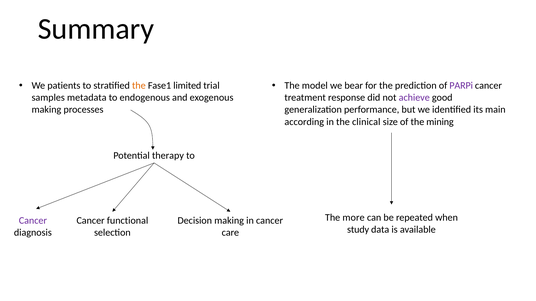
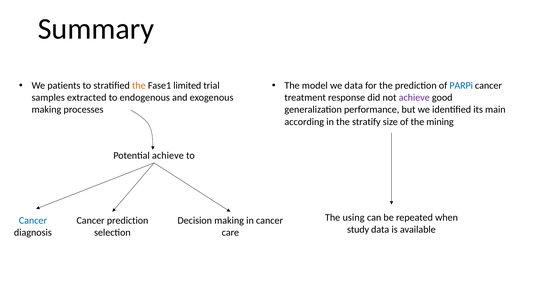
we bear: bear -> data (354, 86)
PARPi colour: purple -> blue (461, 86)
metadata: metadata -> extracted (87, 98)
clinical: clinical -> stratify (366, 122)
Potential therapy: therapy -> achieve (168, 156)
more: more -> using (354, 218)
Cancer functional: functional -> prediction (128, 221)
Cancer colour: purple -> blue (33, 221)
